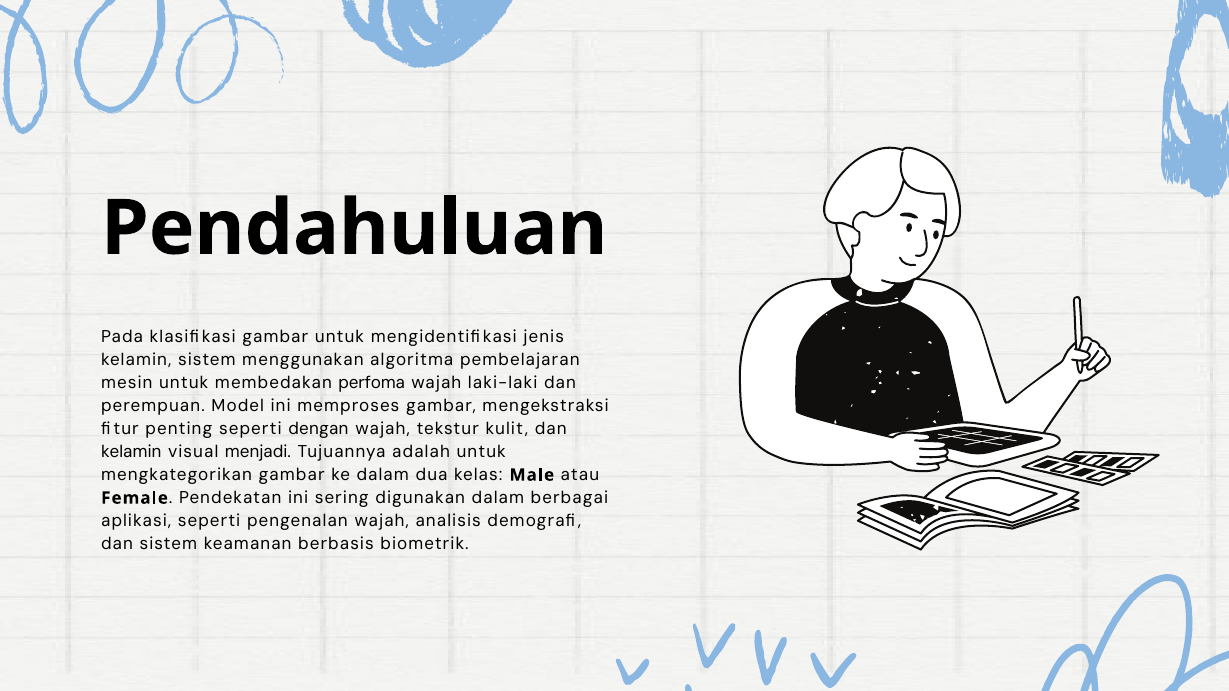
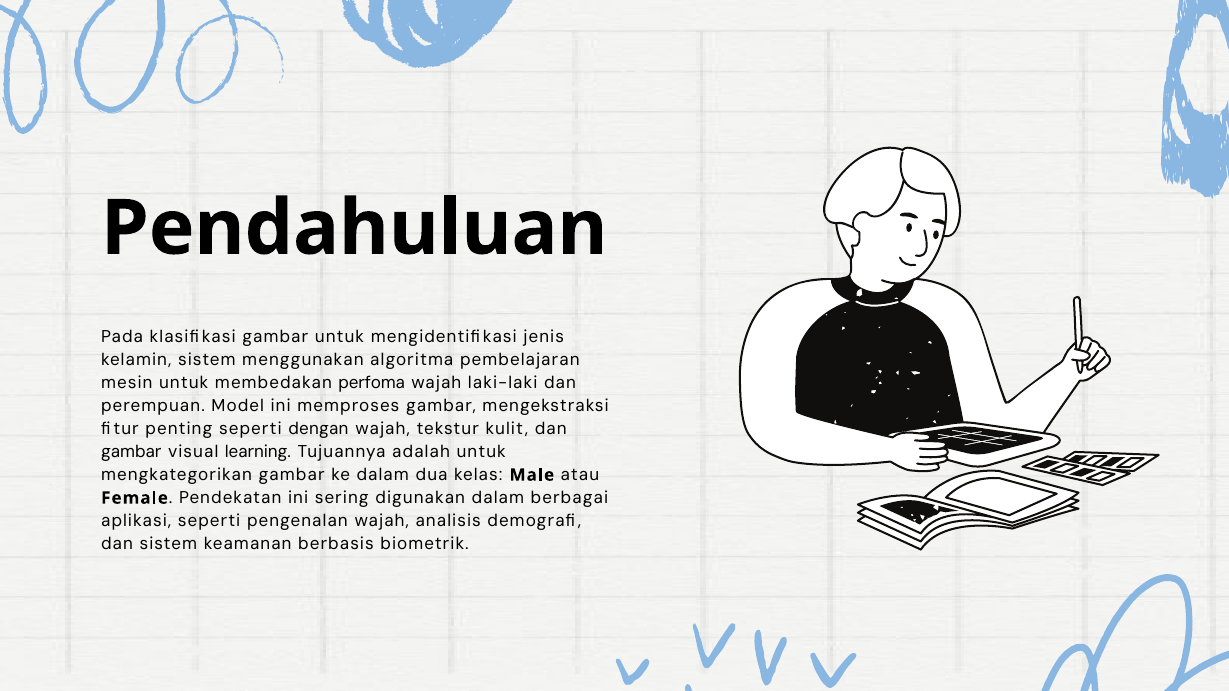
kelamin: kelamin -> gambar (131, 452)
menjadi: menjadi -> learning (258, 452)
